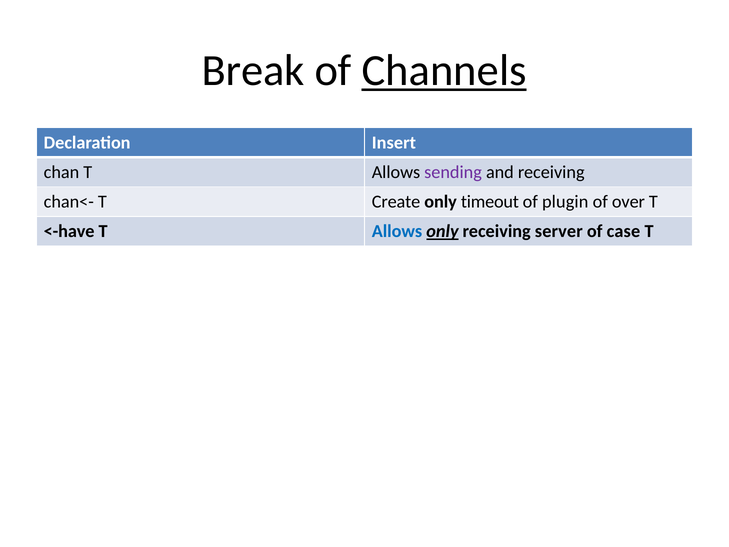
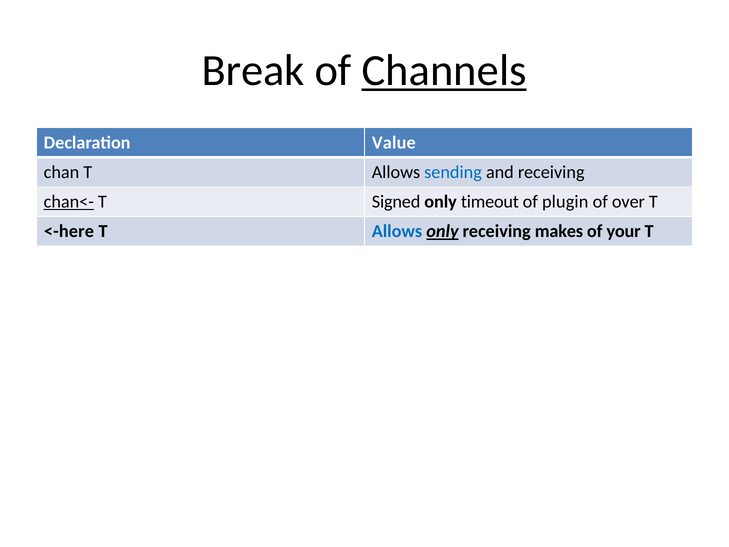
Insert: Insert -> Value (394, 143)
sending colour: purple -> blue (453, 172)
chan<- underline: none -> present (69, 202)
Create: Create -> Signed (396, 202)
<-have: <-have -> <-here (69, 231)
server: server -> makes (559, 231)
case: case -> your (624, 231)
